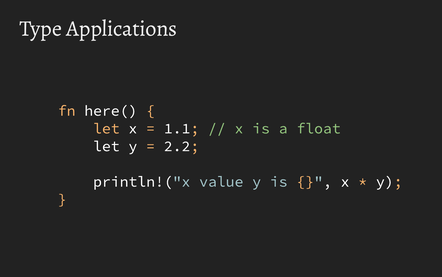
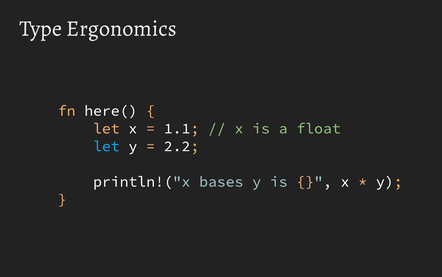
Applications: Applications -> Ergonomics (122, 28)
let colour: white -> light blue (106, 146)
value: value -> bases (221, 181)
